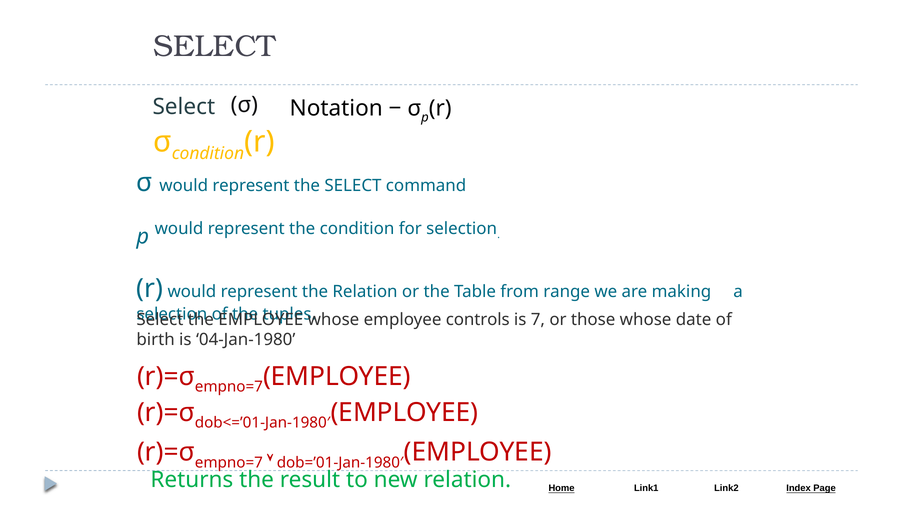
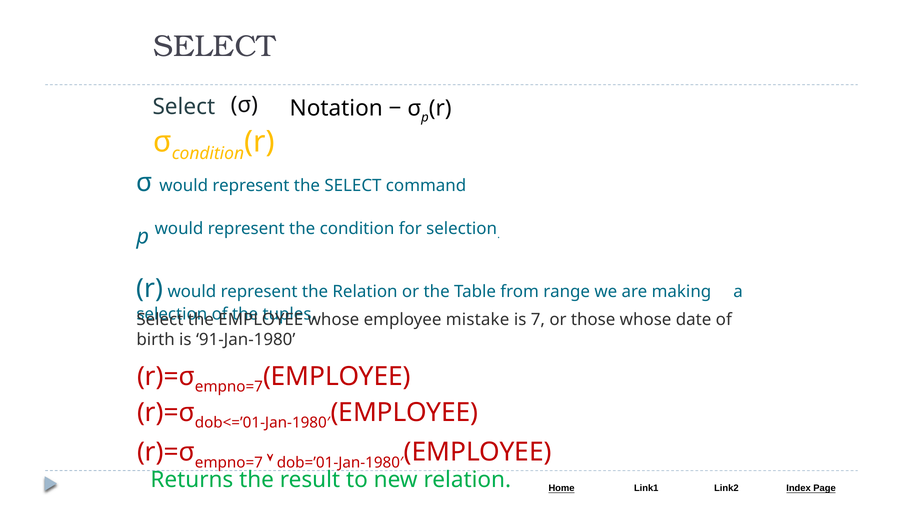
controls: controls -> mistake (478, 319)
04-Jan-1980: 04-Jan-1980 -> 91-Jan-1980 (246, 340)
